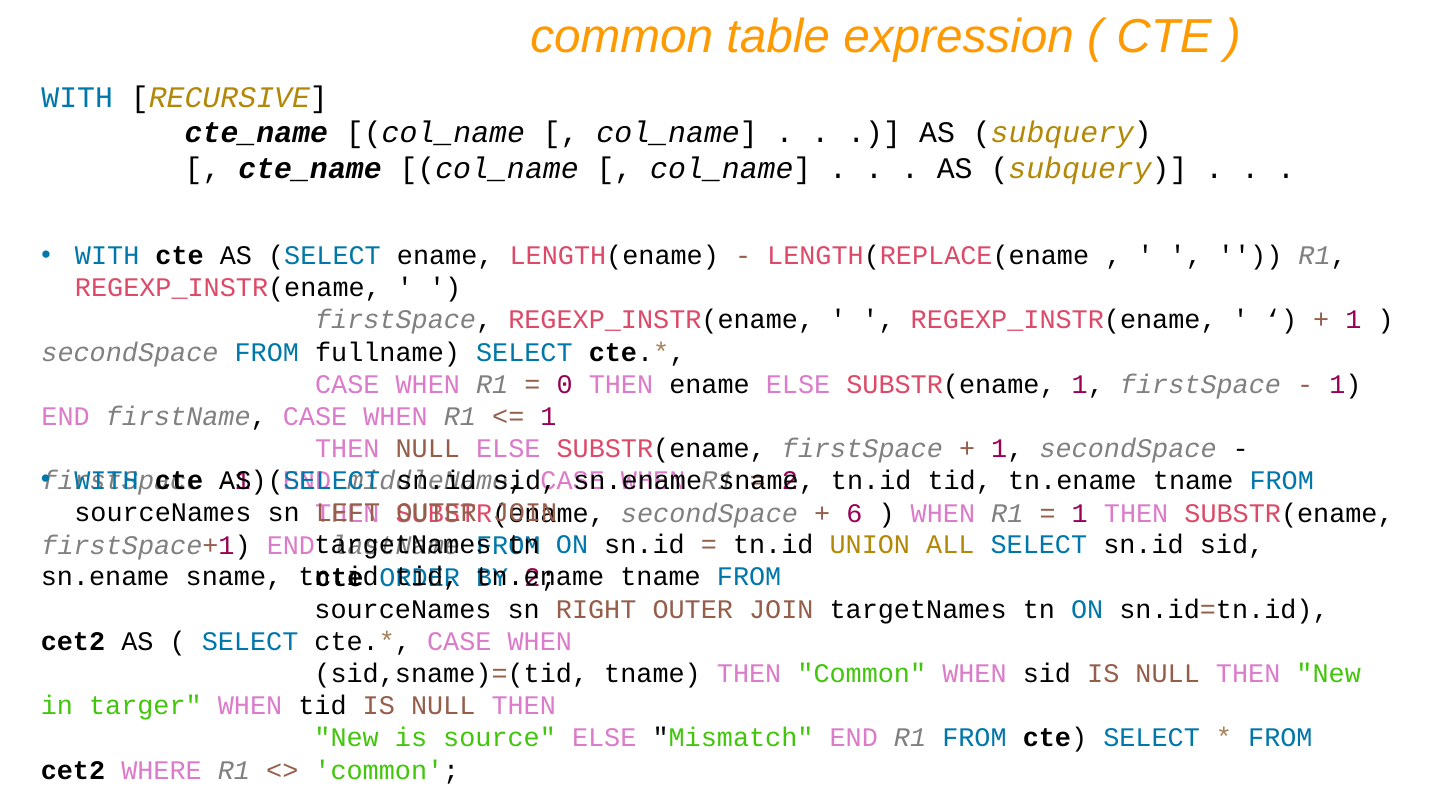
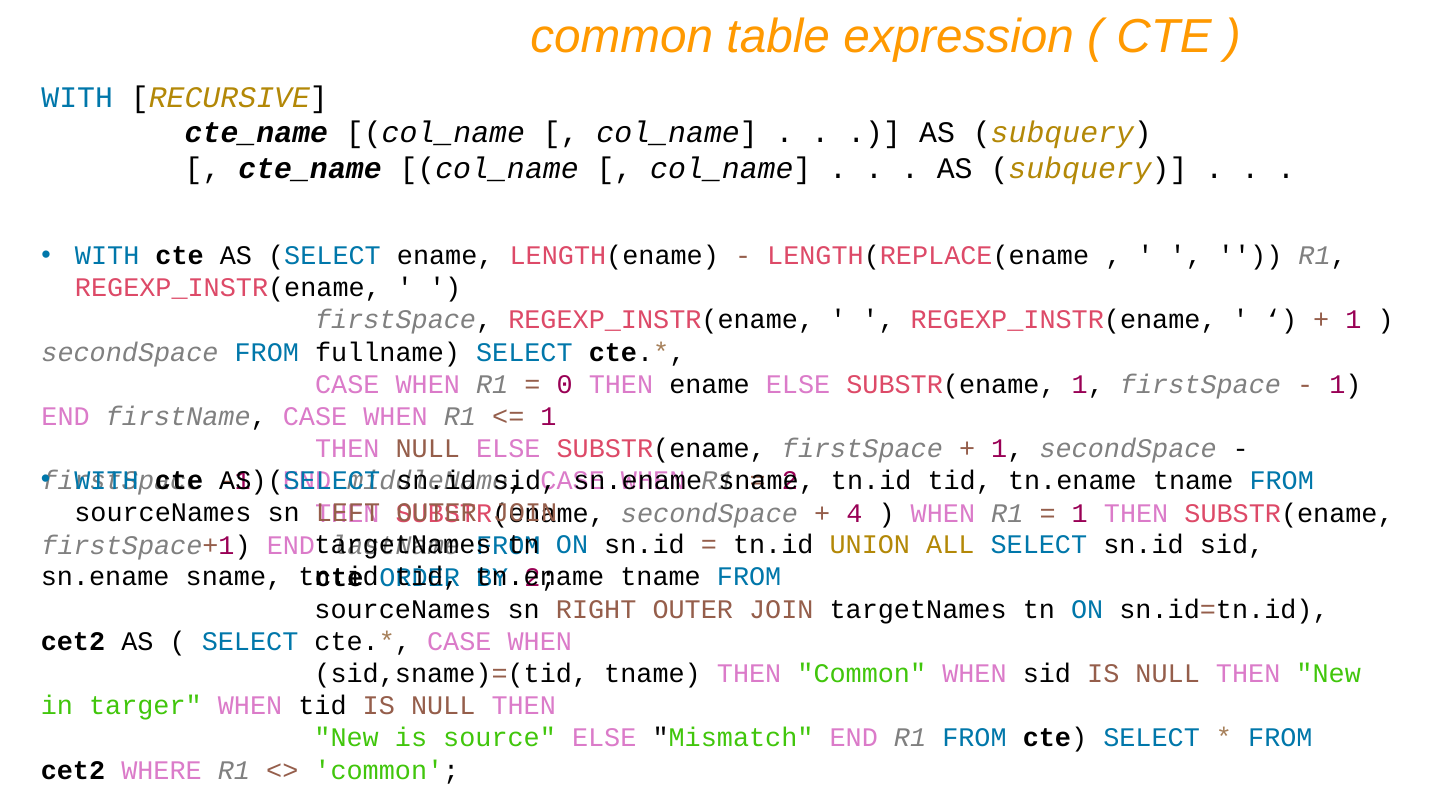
6: 6 -> 4 (854, 513)
